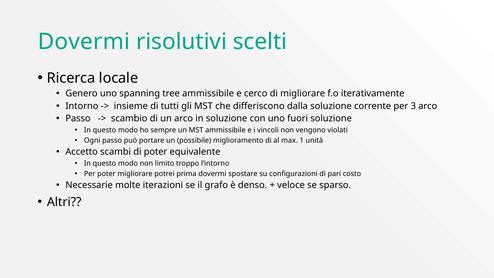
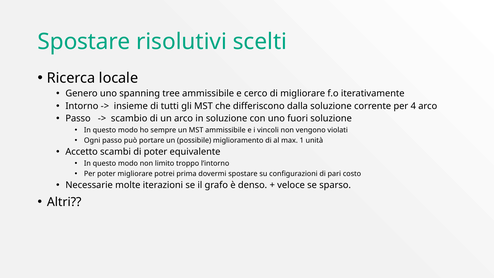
Dovermi: Dovermi -> Spostare (84, 42)
3: 3 -> 4 (413, 106)
